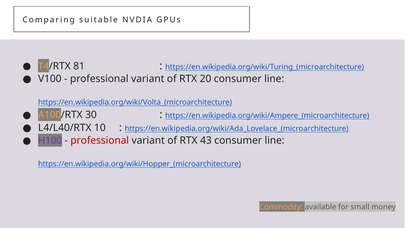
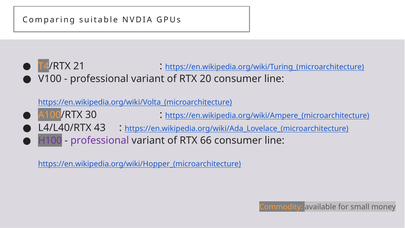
81: 81 -> 21 (79, 66)
10: 10 -> 43 (100, 128)
professional colour: red -> purple (100, 140)
43: 43 -> 66 (206, 140)
